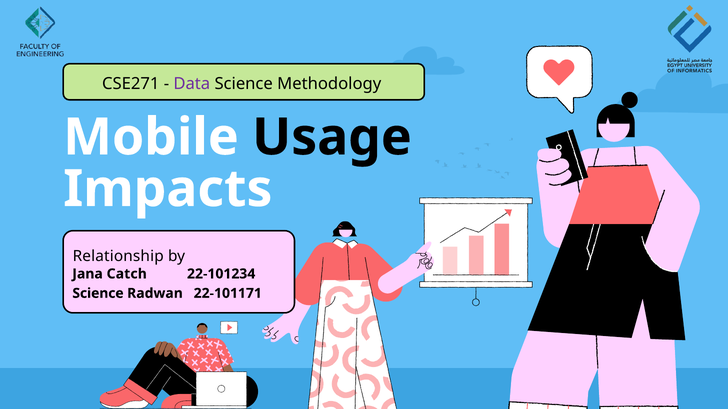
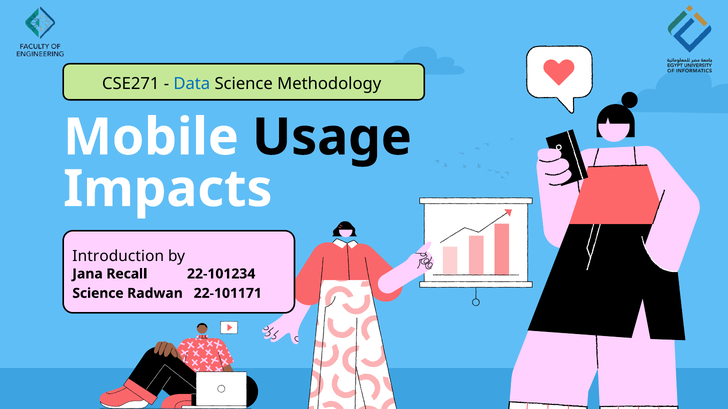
Data colour: purple -> blue (192, 84)
Relationship: Relationship -> Introduction (118, 257)
Catch: Catch -> Recall (127, 274)
